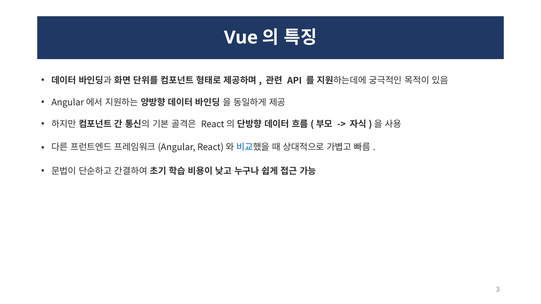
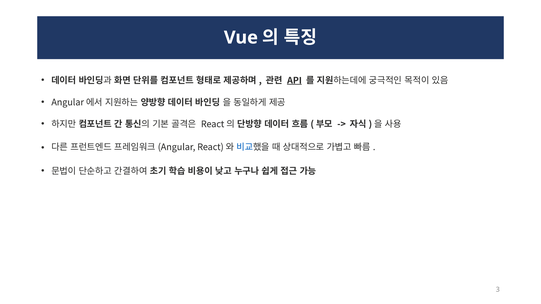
API underline: none -> present (294, 81)
